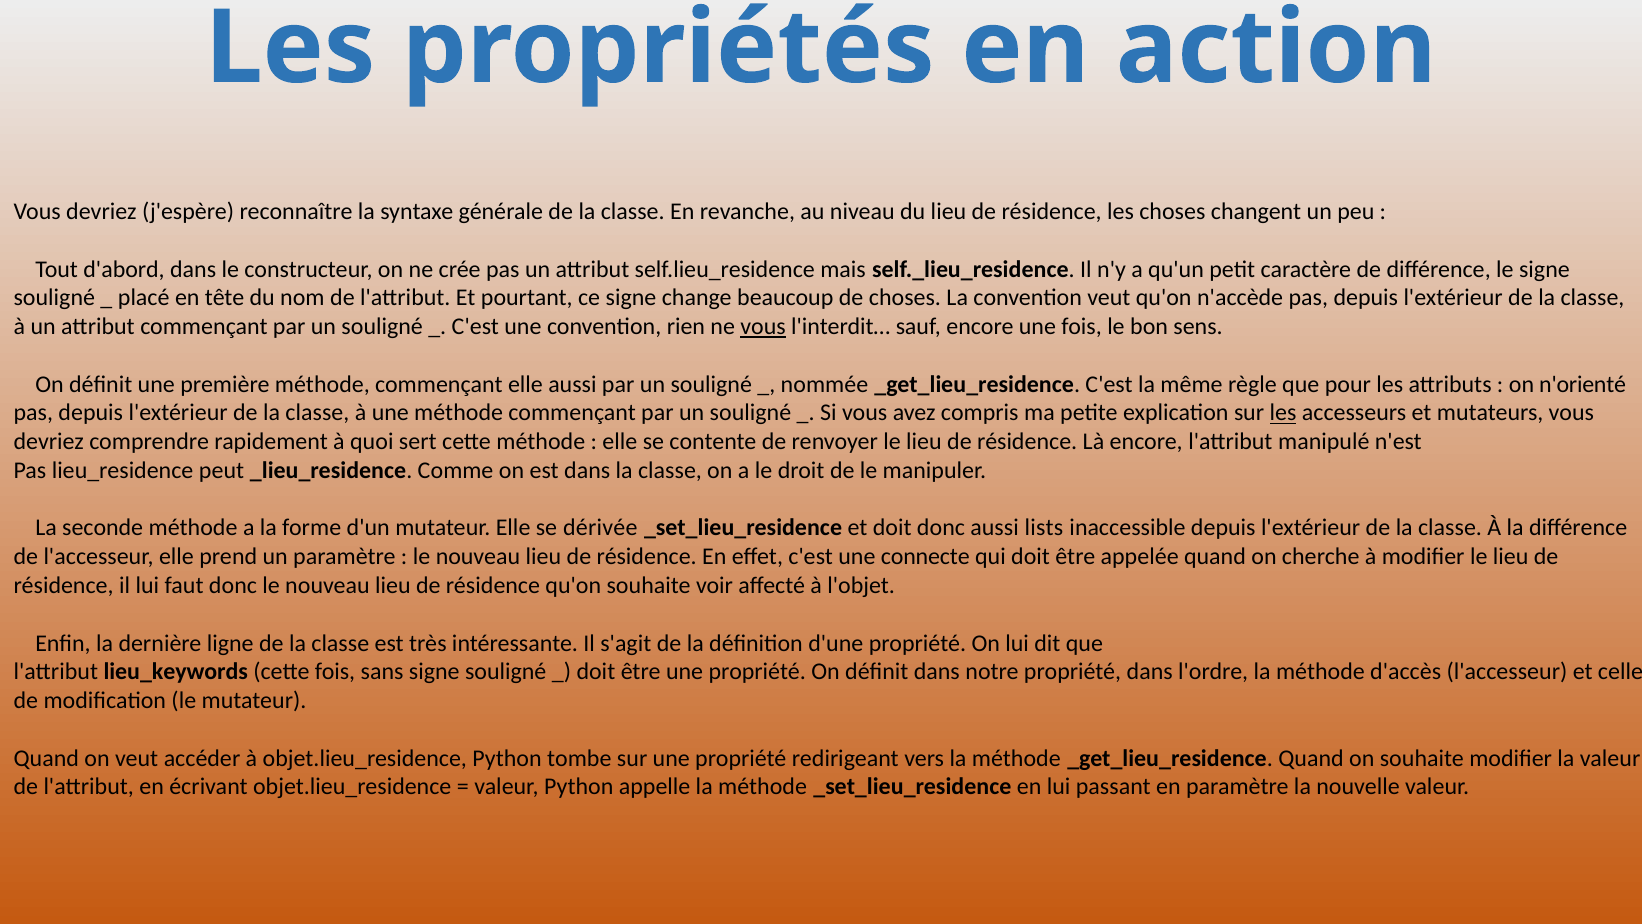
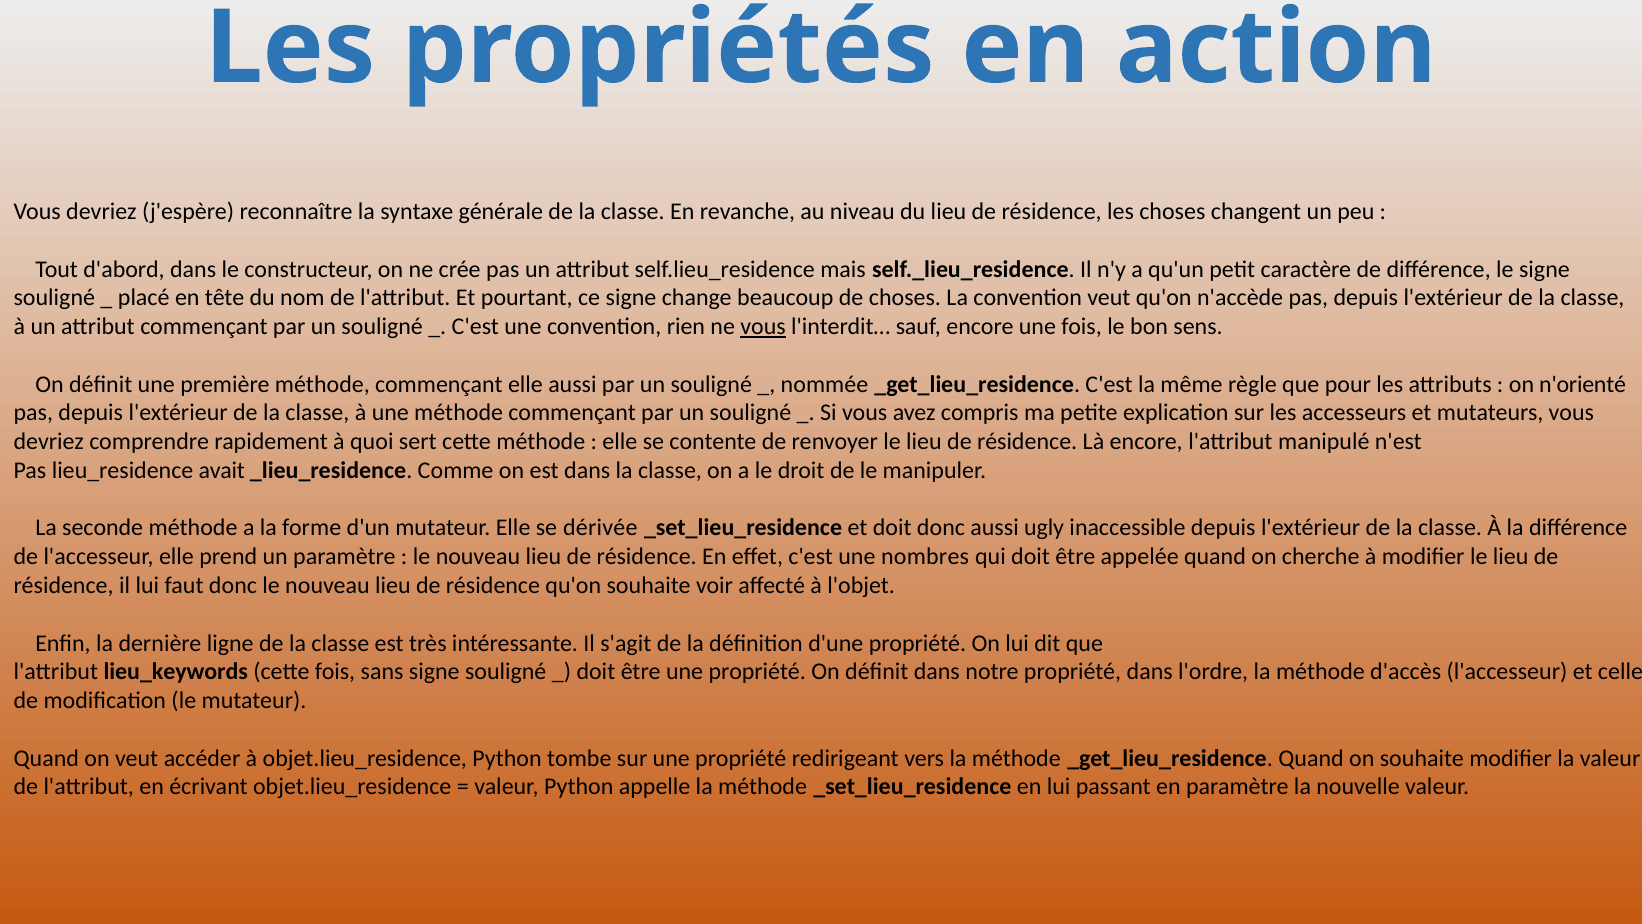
les underline: present -> none (1283, 413)
peut: peut -> avait (222, 470)
lists: lists -> ugly (1044, 528)
connecte: connecte -> nombres (925, 557)
